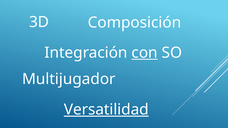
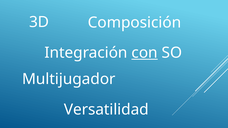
Versatilidad underline: present -> none (106, 110)
